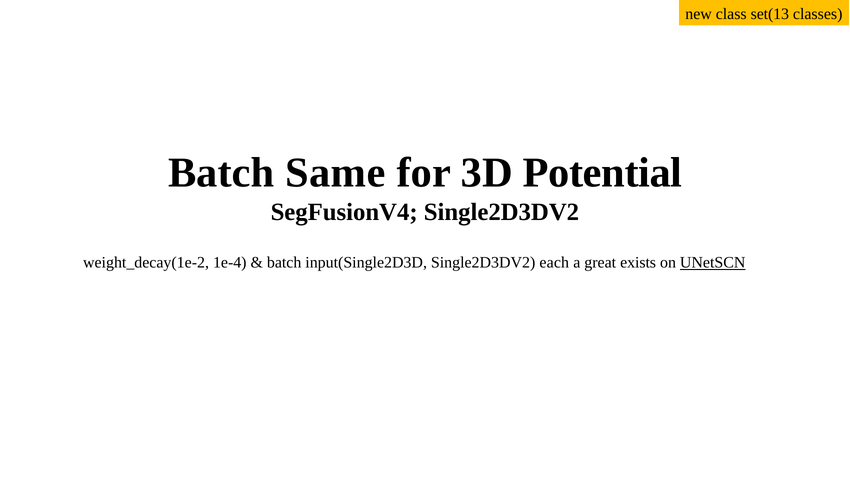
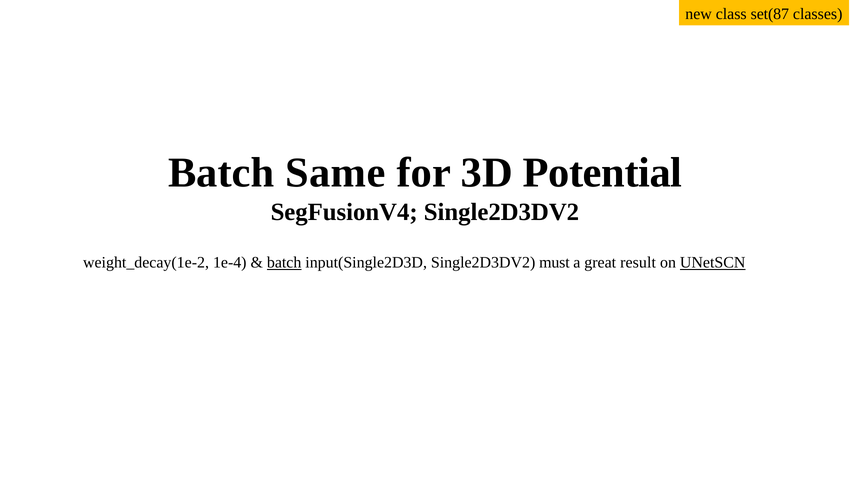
set(13: set(13 -> set(87 (770, 14)
batch underline: none -> present (284, 263)
each: each -> must (554, 263)
exists: exists -> result (638, 263)
